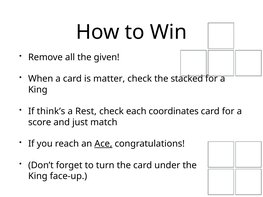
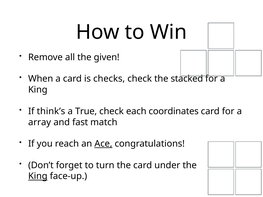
matter: matter -> checks (109, 79)
Rest: Rest -> True (86, 111)
score: score -> array (40, 122)
just: just -> fast (80, 122)
King underline: none -> present (38, 176)
